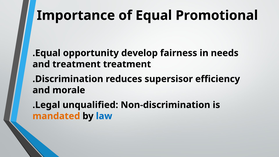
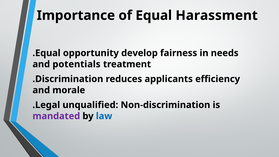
Promotional: Promotional -> Harassment (217, 15)
and treatment: treatment -> potentials (76, 64)
supersisor: supersisor -> applicants (169, 79)
mandated colour: orange -> purple (56, 116)
